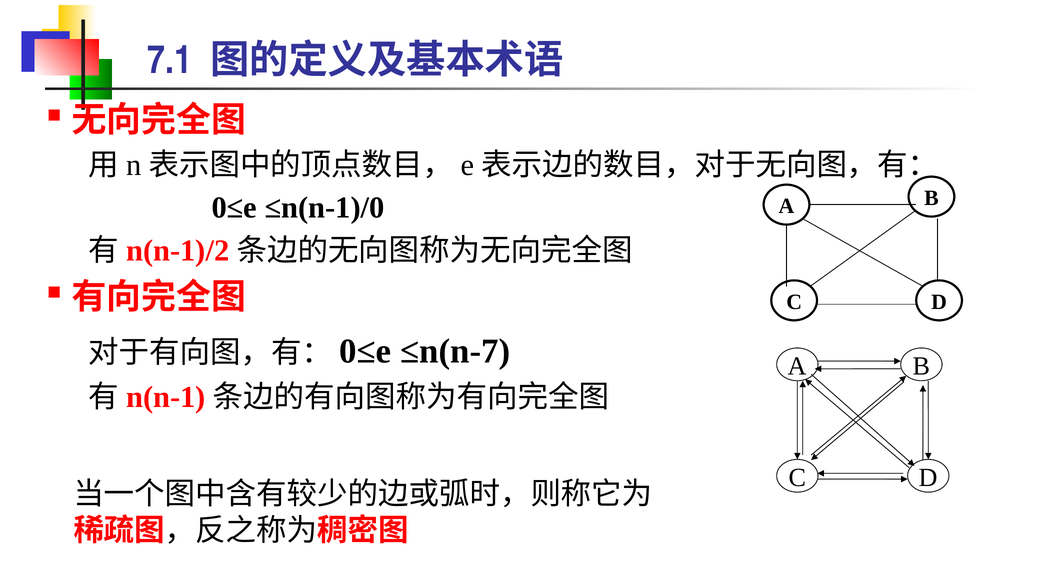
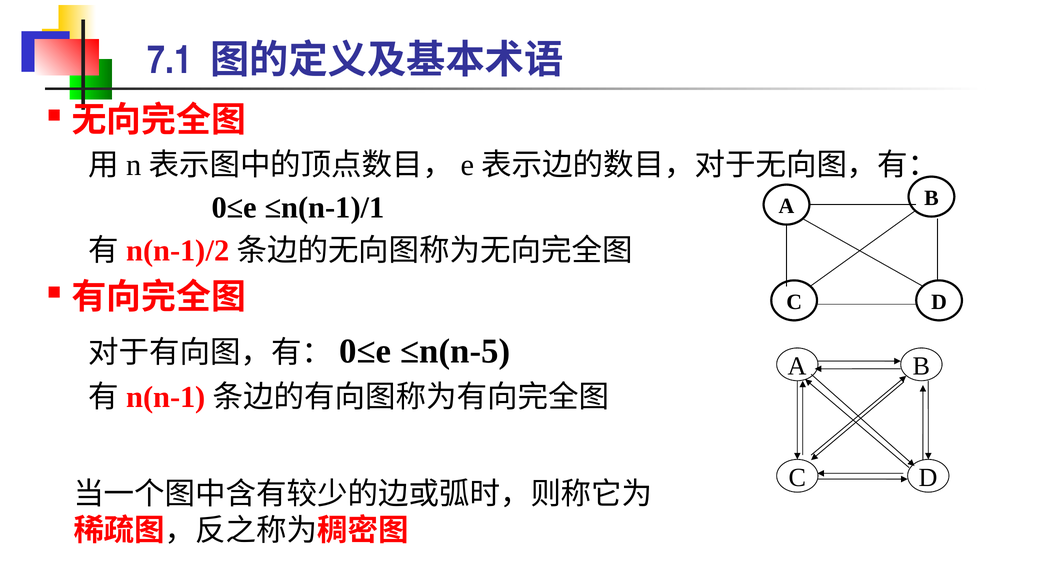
≤n(n-1)/0: ≤n(n-1)/0 -> ≤n(n-1)/1 (325, 208)
≤n(n-7: ≤n(n-7 -> ≤n(n-5 (455, 351)
